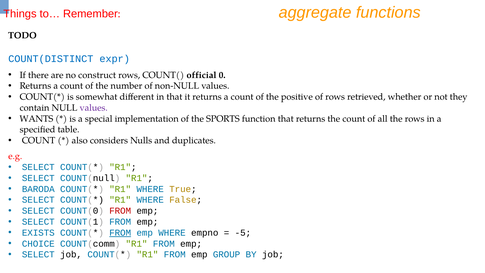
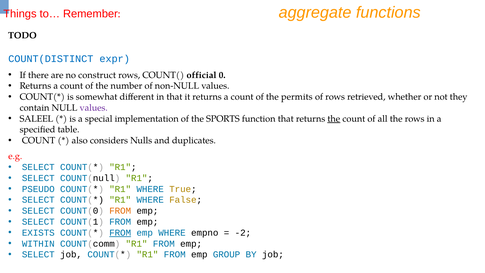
positive: positive -> permits (297, 97)
WANTS: WANTS -> SALEEL (36, 119)
the underline: none -> present (334, 119)
BARODA: BARODA -> PSEUDO (38, 189)
FROM colour: red -> orange (120, 211)
-5: -5 -> -2 (243, 233)
CHOICE: CHOICE -> WITHIN (38, 244)
